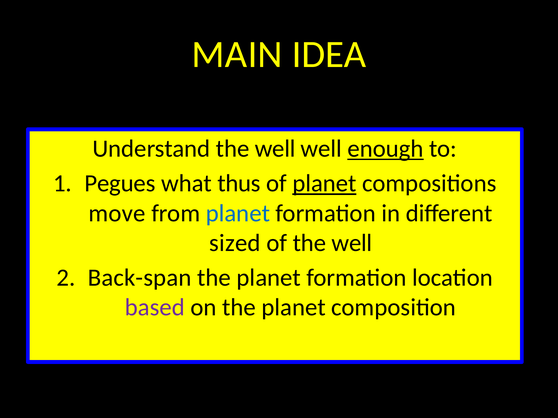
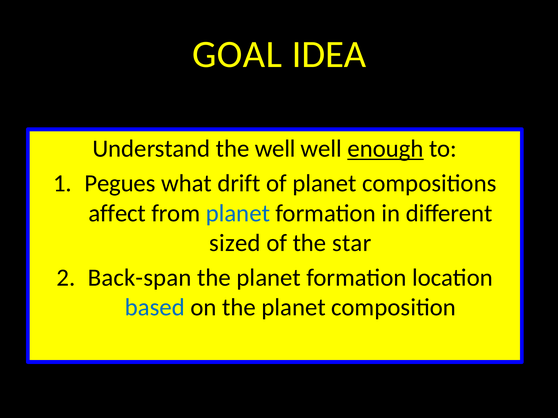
MAIN: MAIN -> GOAL (237, 54)
thus: thus -> drift (239, 184)
planet underline: present -> none (324, 184)
move: move -> affect (117, 213)
of the well: well -> star (352, 243)
based colour: purple -> blue (155, 308)
